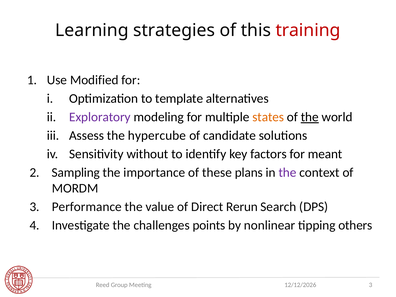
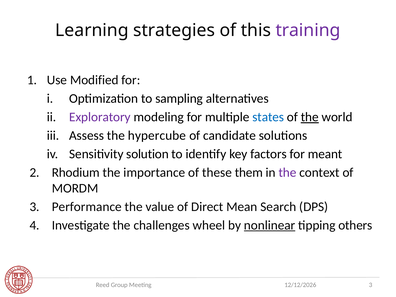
training colour: red -> purple (308, 30)
template: template -> sampling (179, 99)
states colour: orange -> blue (268, 117)
without: without -> solution (147, 154)
Sampling: Sampling -> Rhodium (76, 173)
plans: plans -> them (249, 173)
Rerun: Rerun -> Mean (242, 207)
points: points -> wheel (209, 225)
nonlinear underline: none -> present (270, 225)
